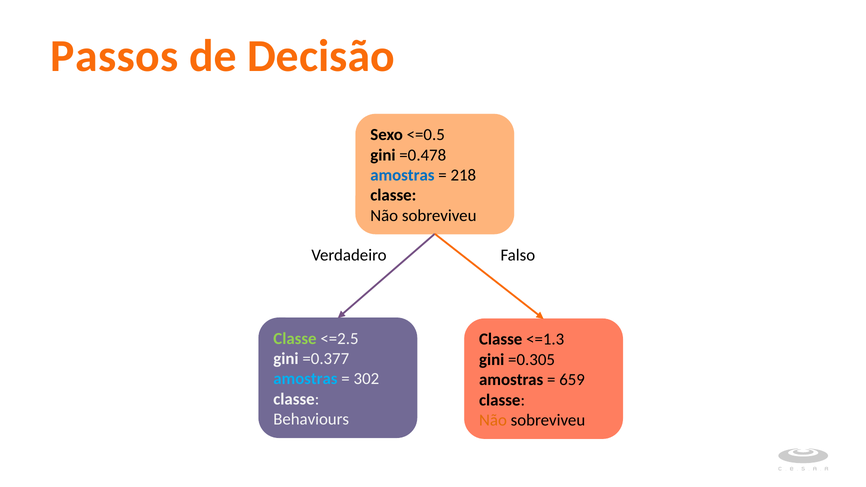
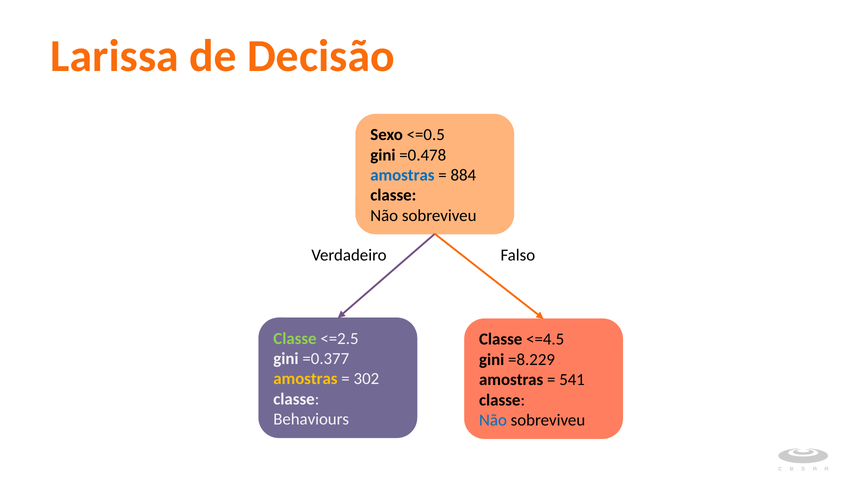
Passos: Passos -> Larissa (115, 56)
218: 218 -> 884 (463, 175)
<=1.3: <=1.3 -> <=4.5 (545, 340)
=0.305: =0.305 -> =8.229 (532, 360)
amostras colour: light blue -> yellow (305, 379)
659: 659 -> 541 (572, 380)
Não colour: orange -> blue (493, 420)
